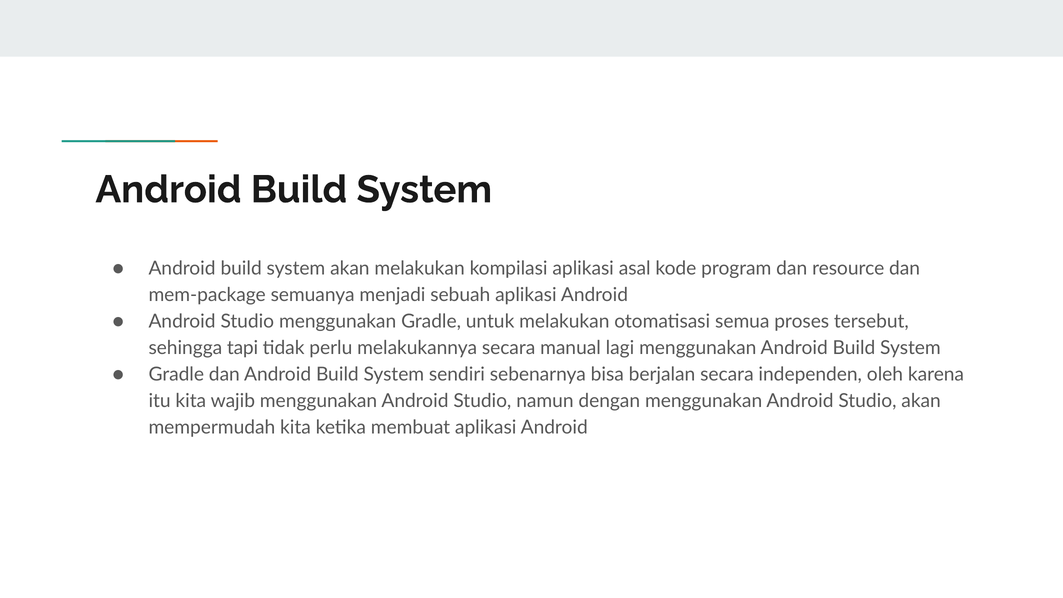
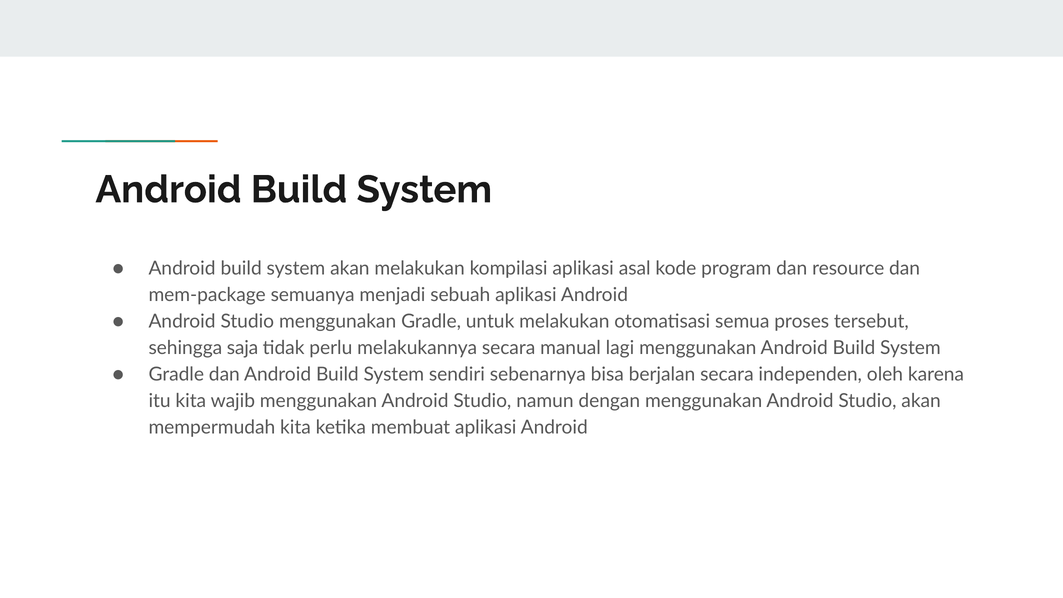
tapi: tapi -> saja (243, 348)
